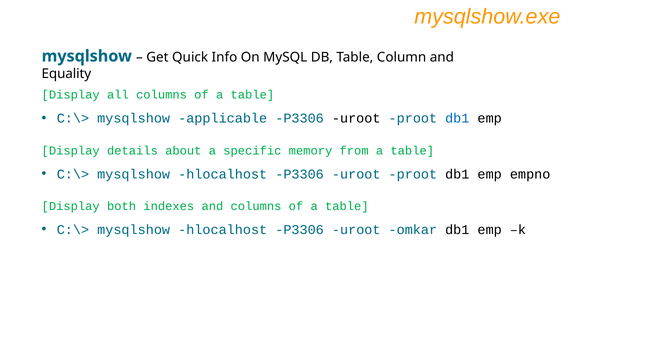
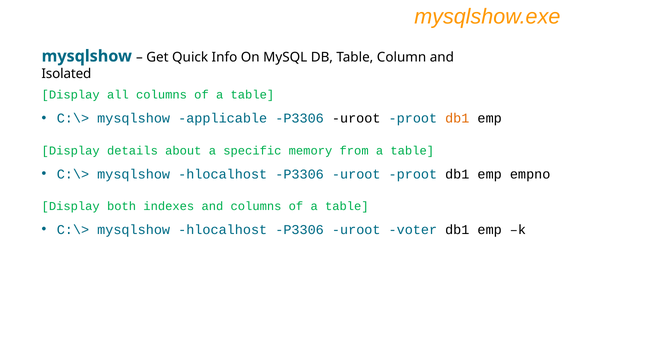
Equality: Equality -> Isolated (66, 74)
db1 colour: blue -> orange (457, 119)
omkar: omkar -> voter (413, 230)
